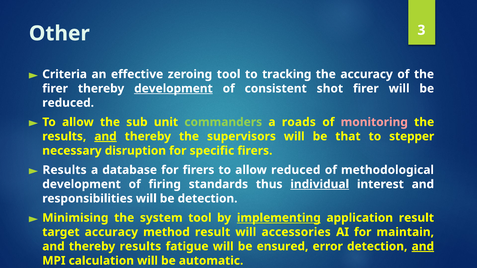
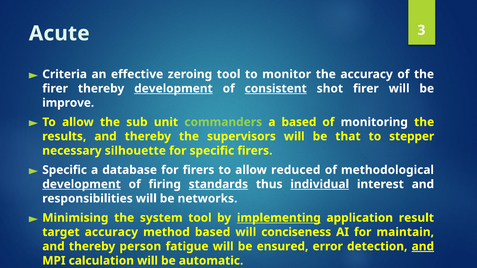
Other: Other -> Acute (59, 33)
tracking: tracking -> monitor (287, 74)
consistent underline: none -> present (276, 89)
reduced: reduced -> improve (68, 103)
a roads: roads -> based (299, 122)
monitoring colour: pink -> white (374, 122)
and underline: present -> none (105, 137)
disruption: disruption -> silhouette (135, 151)
Results: Results -> Specific (65, 170)
development underline: none -> present (82, 184)
standards underline: none -> present (218, 184)
be detection: detection -> networks (207, 199)
method result: result -> based (213, 232)
accessories: accessories -> conciseness (296, 232)
thereby results: results -> person (140, 247)
